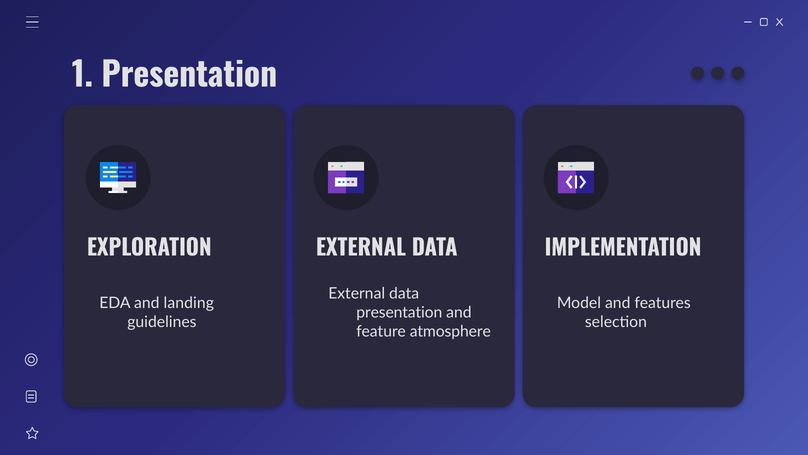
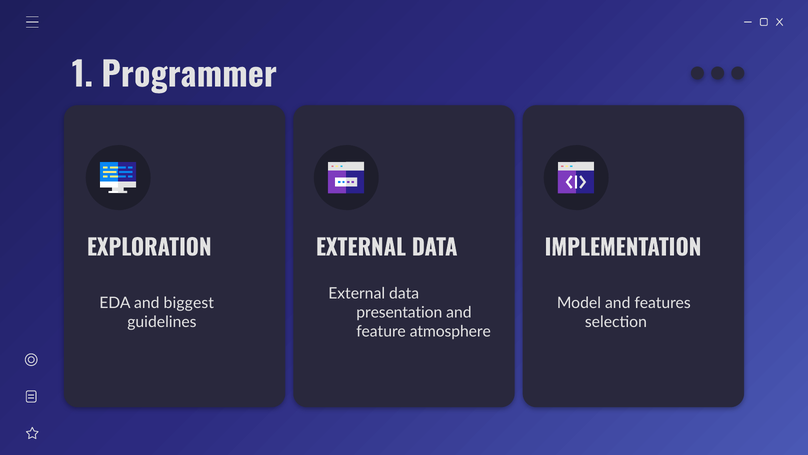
1 Presentation: Presentation -> Programmer (189, 75)
landing: landing -> biggest (189, 303)
